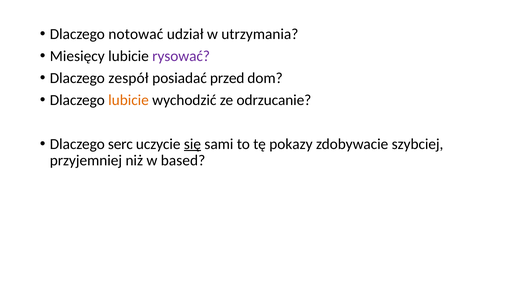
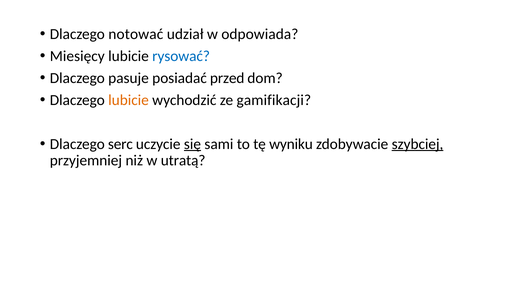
utrzymania: utrzymania -> odpowiada (260, 34)
rysować colour: purple -> blue (181, 56)
zespół: zespół -> pasuje (129, 78)
odrzucanie: odrzucanie -> gamifikacji (274, 100)
pokazy: pokazy -> wyniku (291, 144)
szybciej underline: none -> present (418, 144)
based: based -> utratą (183, 160)
